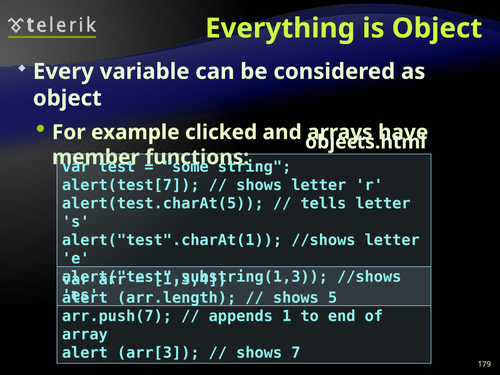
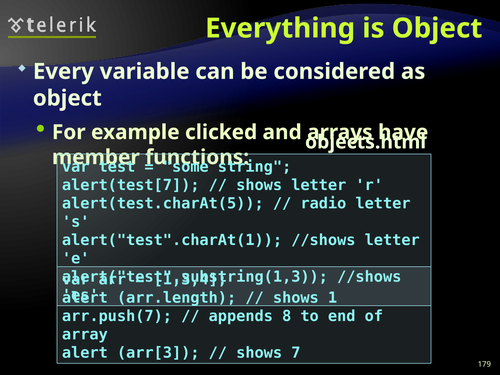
tells: tells -> radio (323, 204)
5: 5 -> 1 (333, 298)
1: 1 -> 8 (287, 316)
